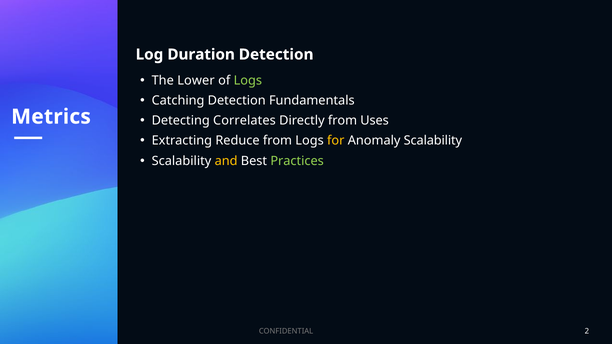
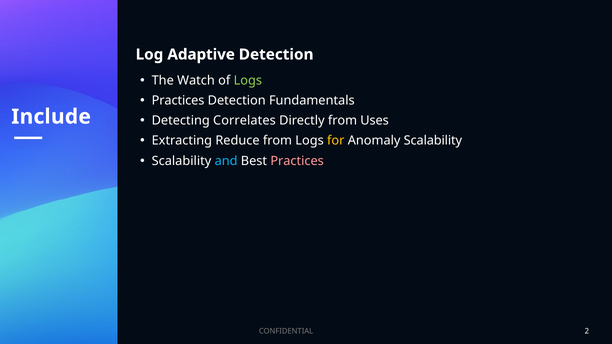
Duration: Duration -> Adaptive (201, 55)
Lower: Lower -> Watch (196, 80)
Catching: Catching -> Practices (178, 101)
Metrics: Metrics -> Include (51, 117)
and colour: yellow -> light blue (226, 161)
Practices colour: light green -> pink (297, 161)
